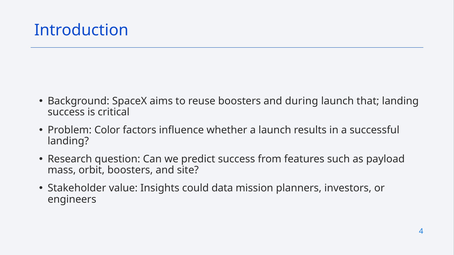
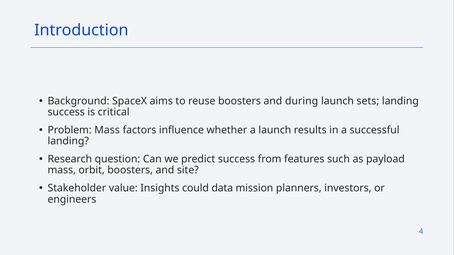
that: that -> sets (368, 101)
Problem Color: Color -> Mass (107, 130)
